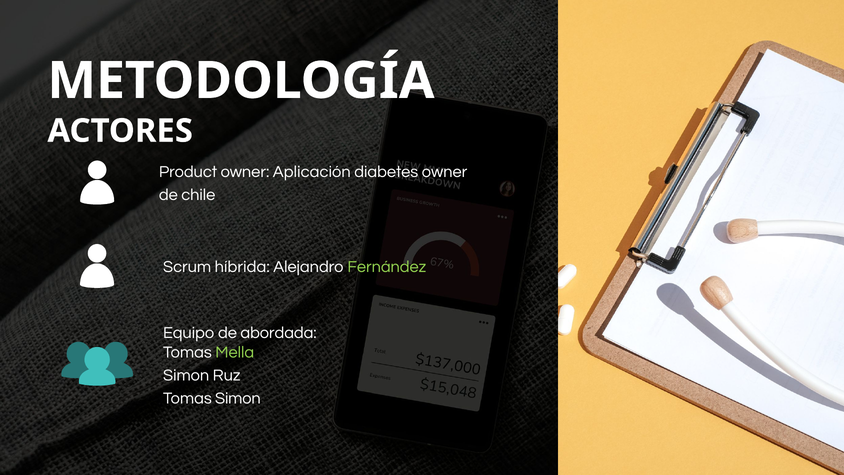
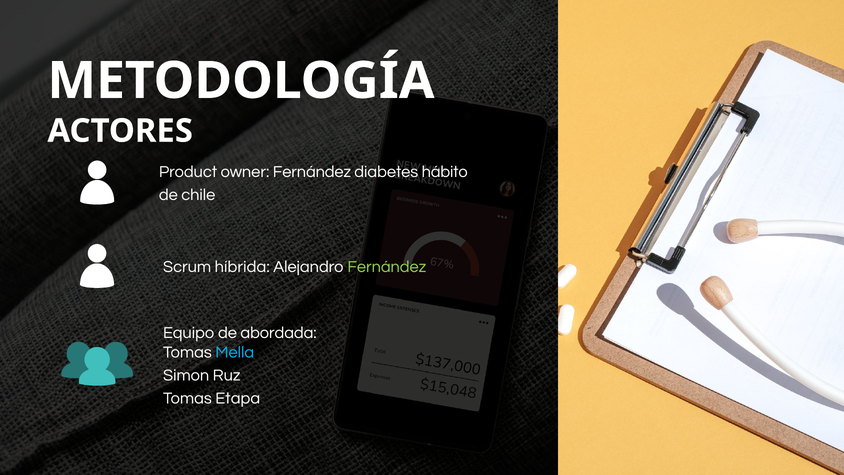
owner Aplicación: Aplicación -> Fernández (312, 172)
diabetes owner: owner -> hábito (445, 172)
Mella colour: light green -> light blue (235, 352)
Tomas Simon: Simon -> Etapa (238, 398)
